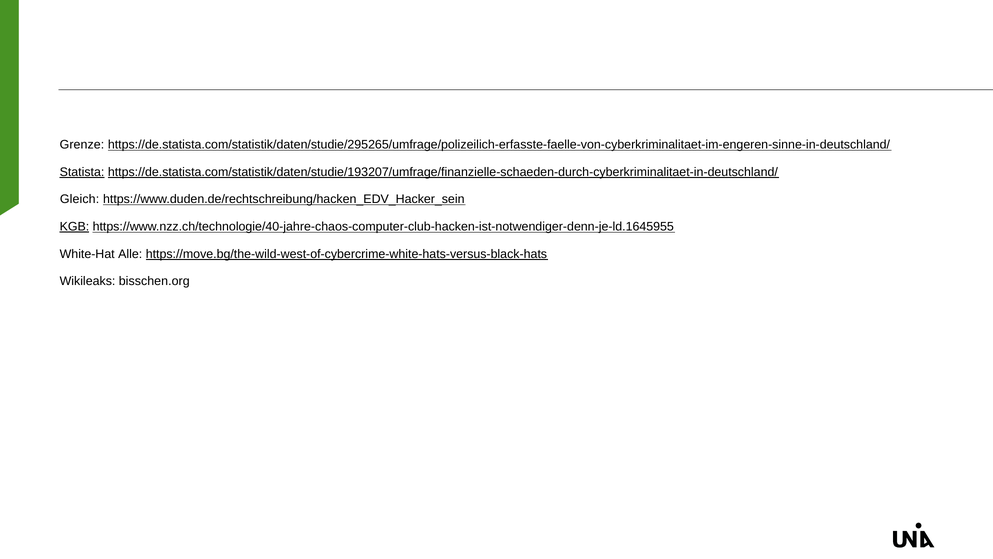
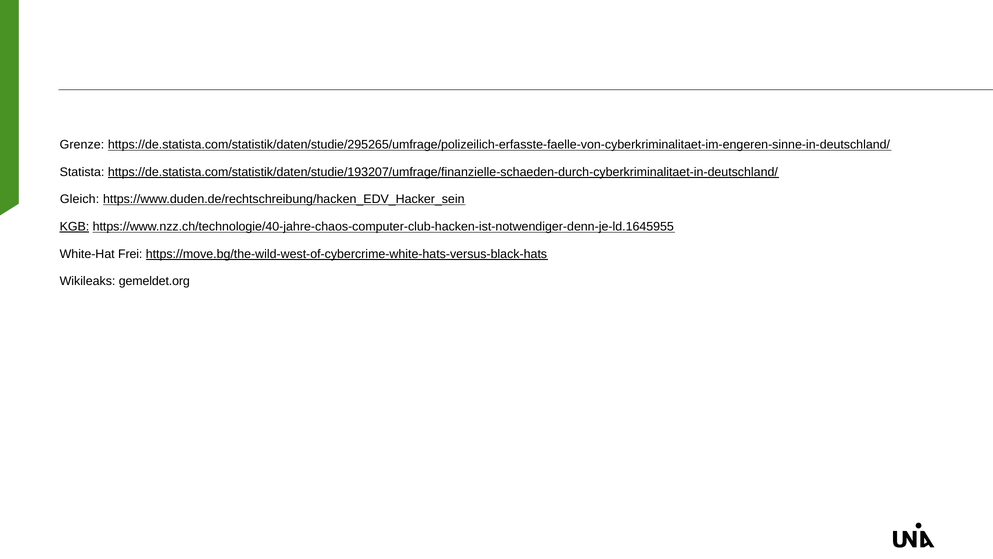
Statista underline: present -> none (82, 172)
Alle: Alle -> Frei (130, 254)
bisschen.org: bisschen.org -> gemeldet.org (154, 281)
